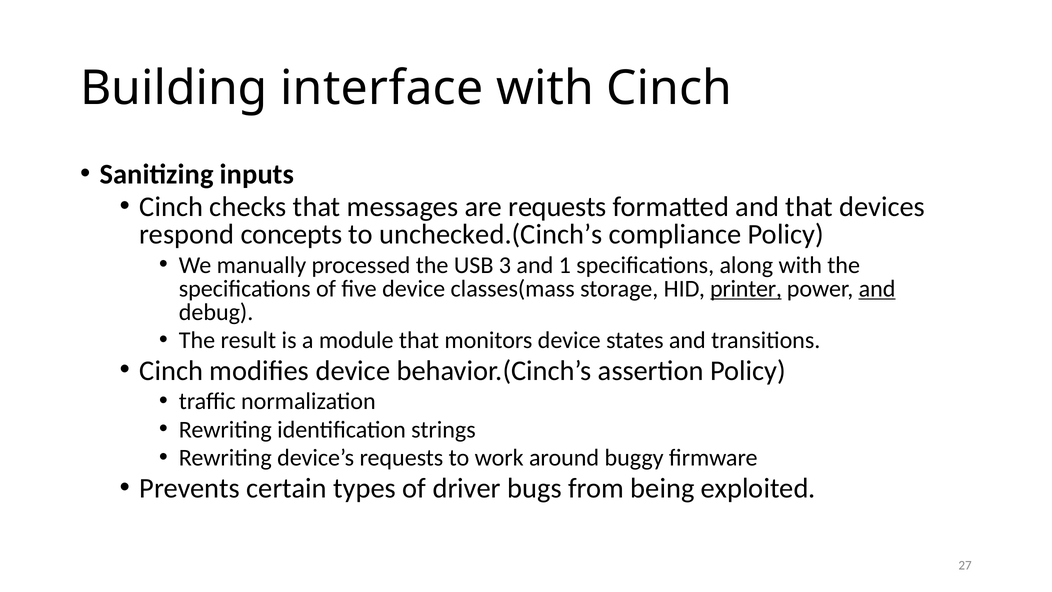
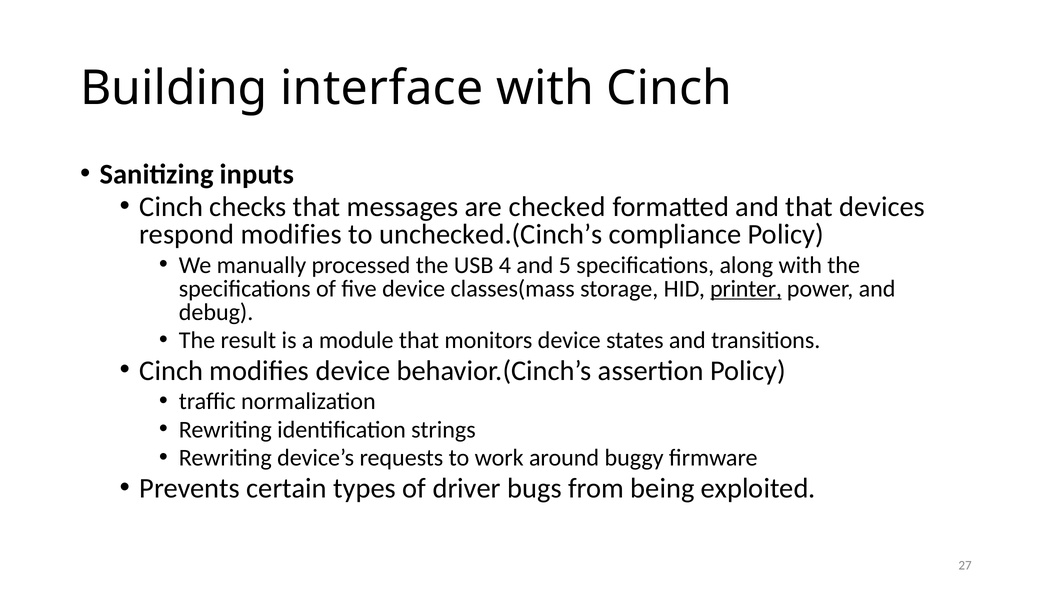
are requests: requests -> checked (557, 207)
respond concepts: concepts -> modifies (291, 234)
3: 3 -> 4 (505, 265)
1: 1 -> 5 (565, 265)
and underline: present -> none (877, 289)
